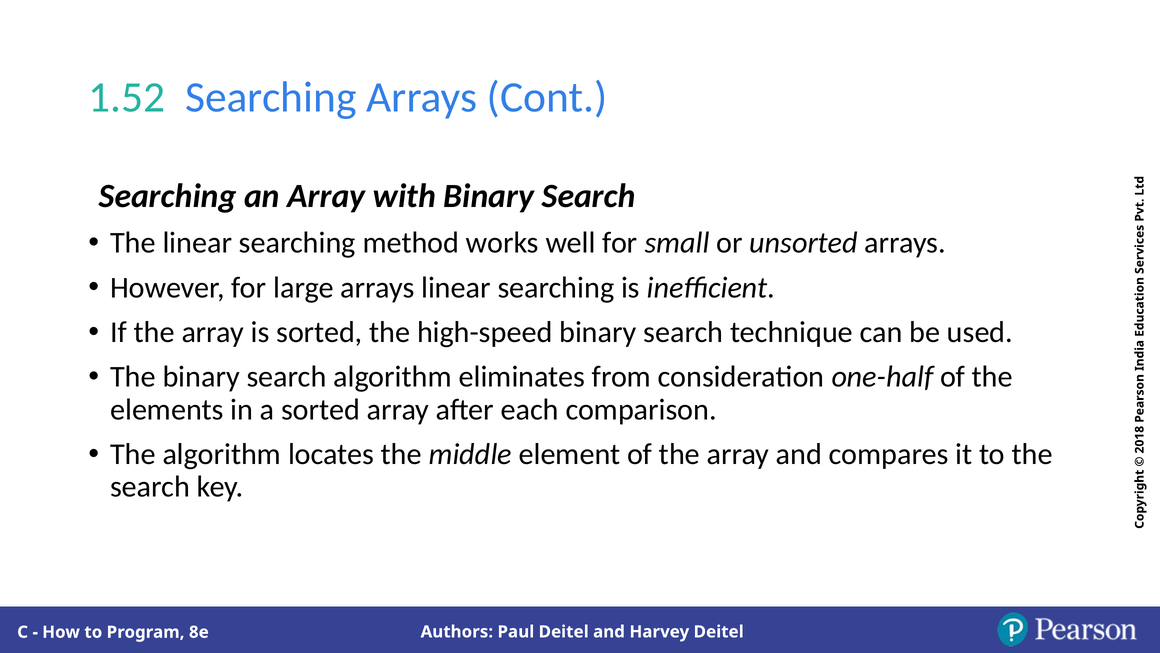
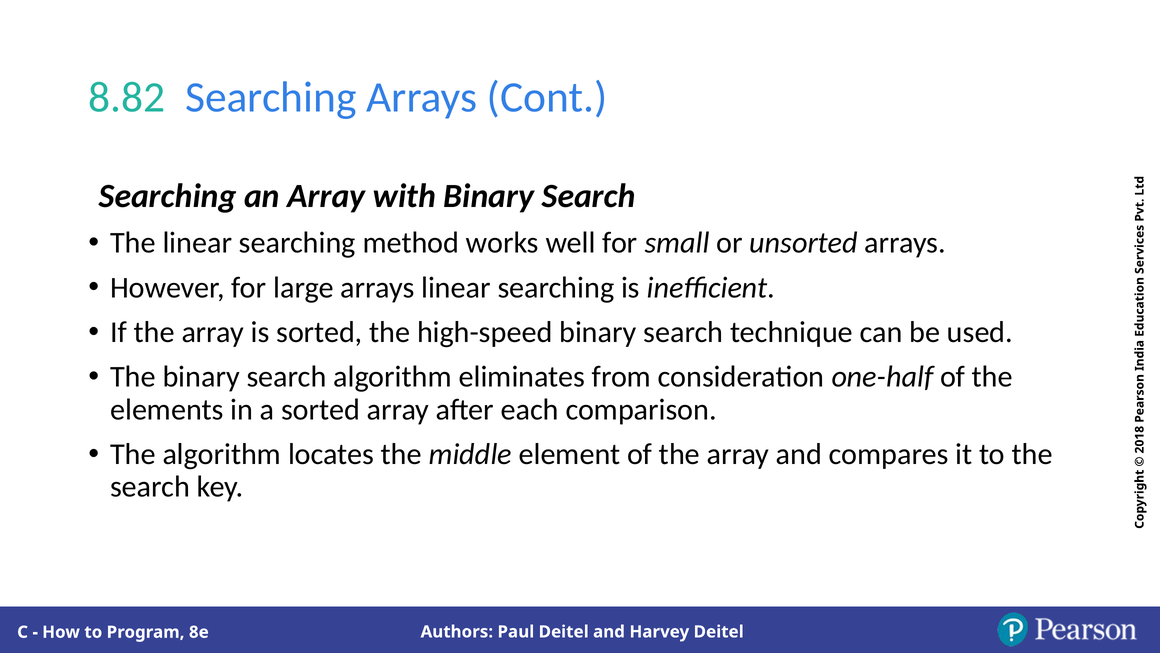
1.52: 1.52 -> 8.82 (127, 97)
